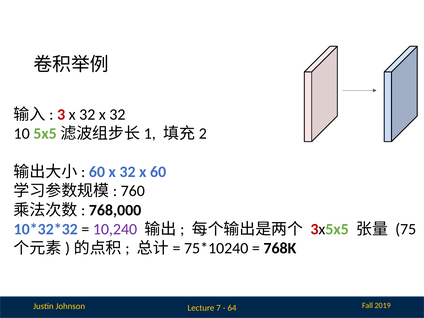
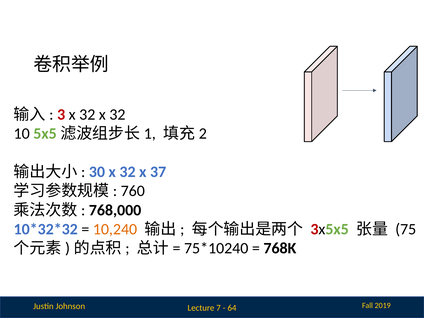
60: 60 -> 30 (97, 172)
x 60: 60 -> 37 (158, 172)
10,240 colour: purple -> orange (115, 229)
